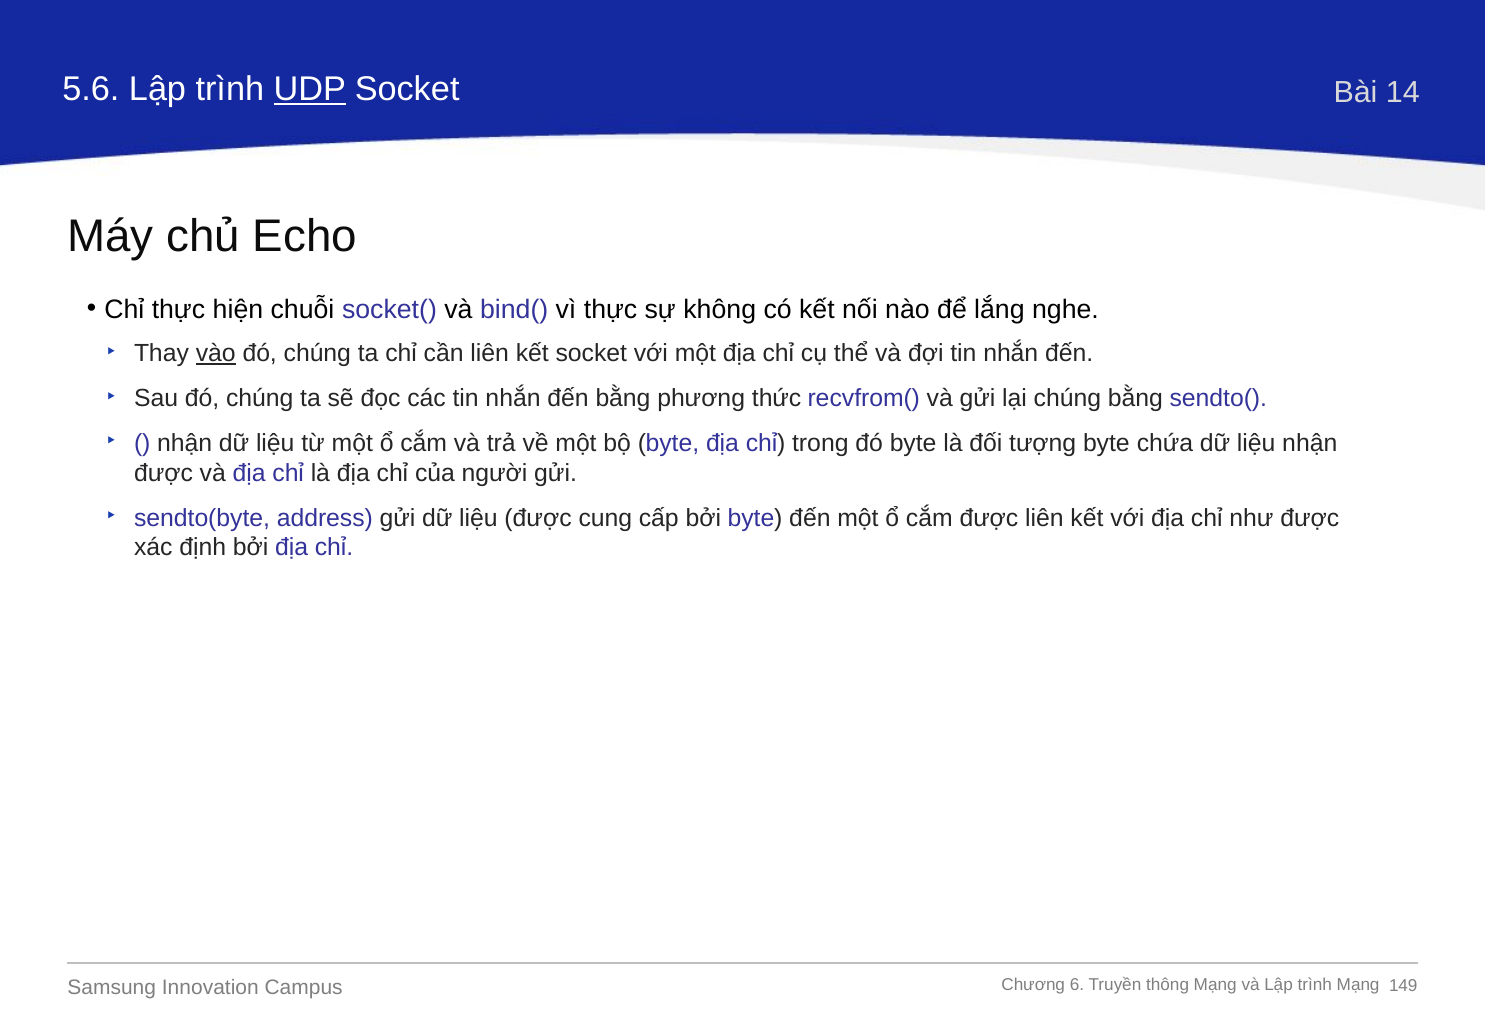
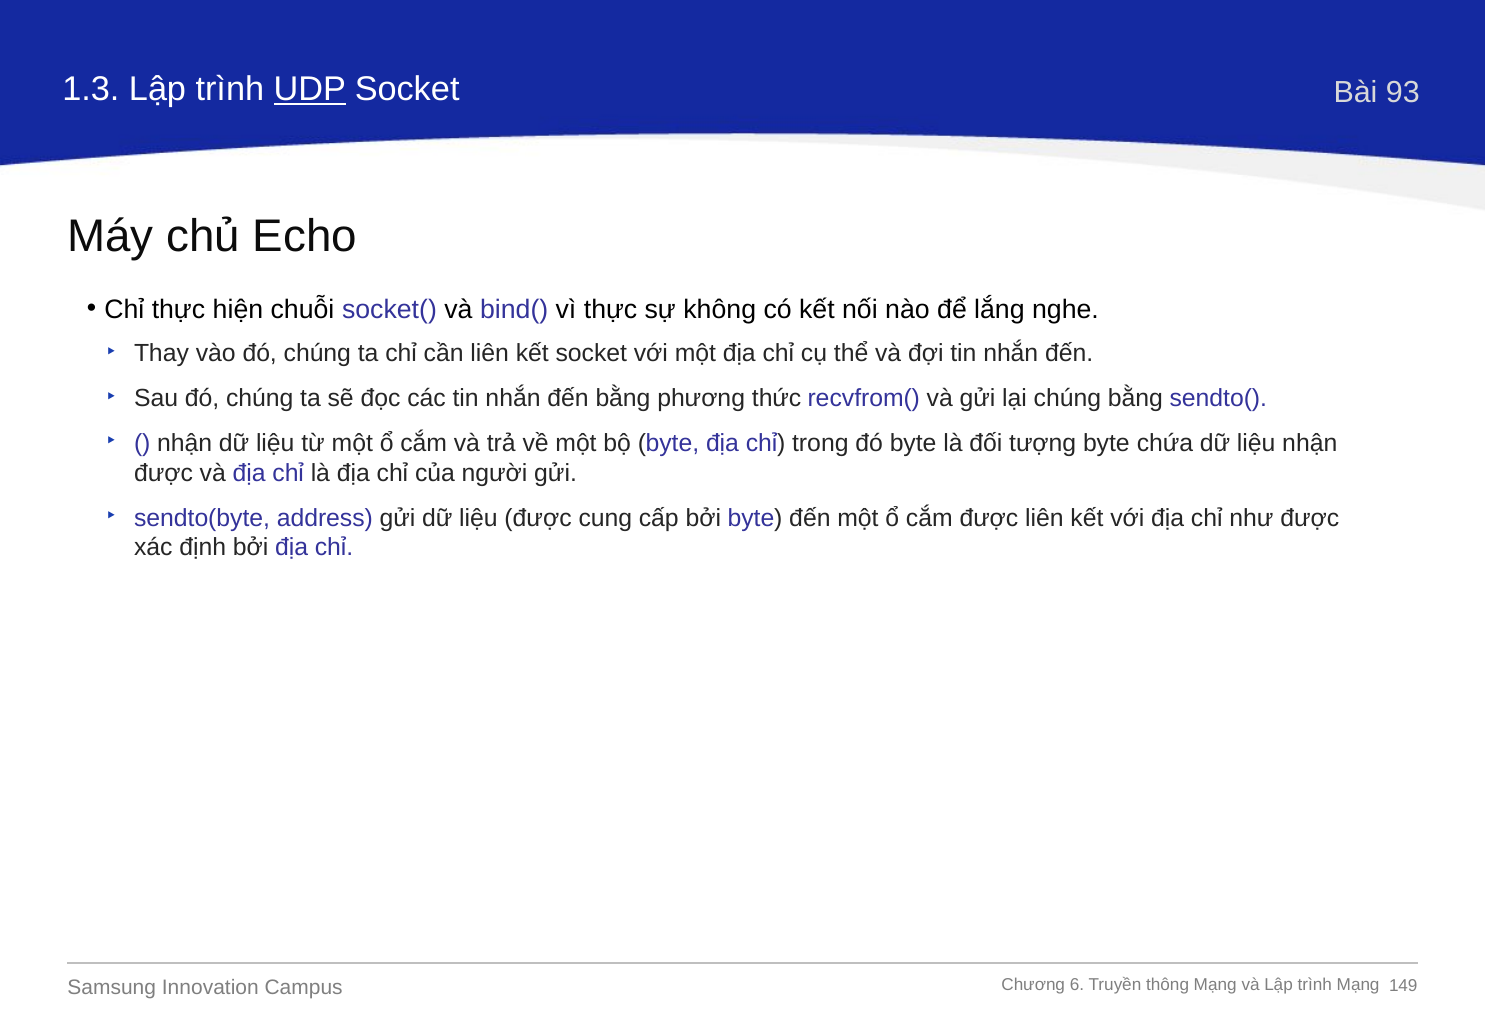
5.6: 5.6 -> 1.3 (91, 90)
14: 14 -> 93 (1403, 92)
vào underline: present -> none (216, 353)
